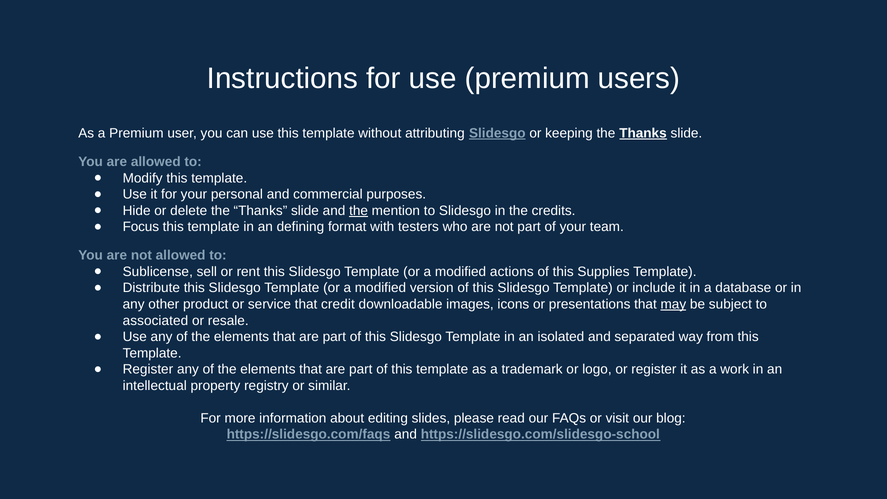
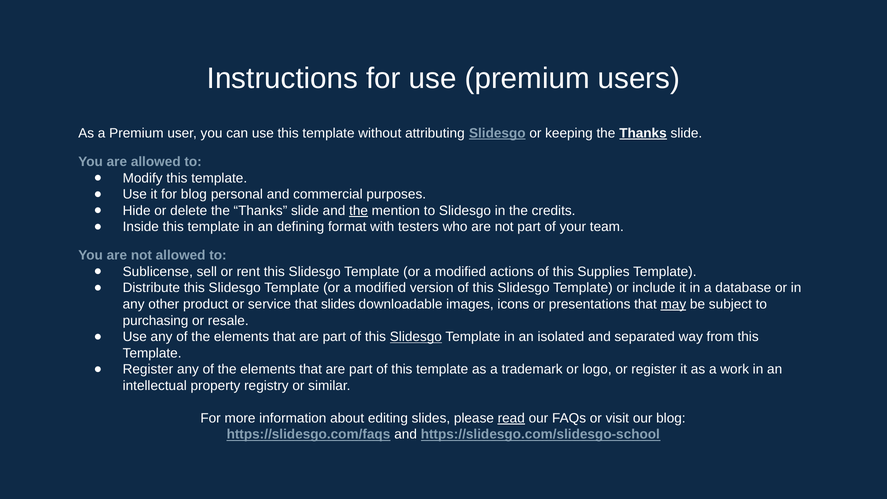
for your: your -> blog (194, 194)
Focus: Focus -> Inside (141, 227)
that credit: credit -> slides (338, 304)
associated: associated -> purchasing (156, 321)
Slidesgo underline: none -> present (416, 337)
read underline: none -> present (511, 418)
